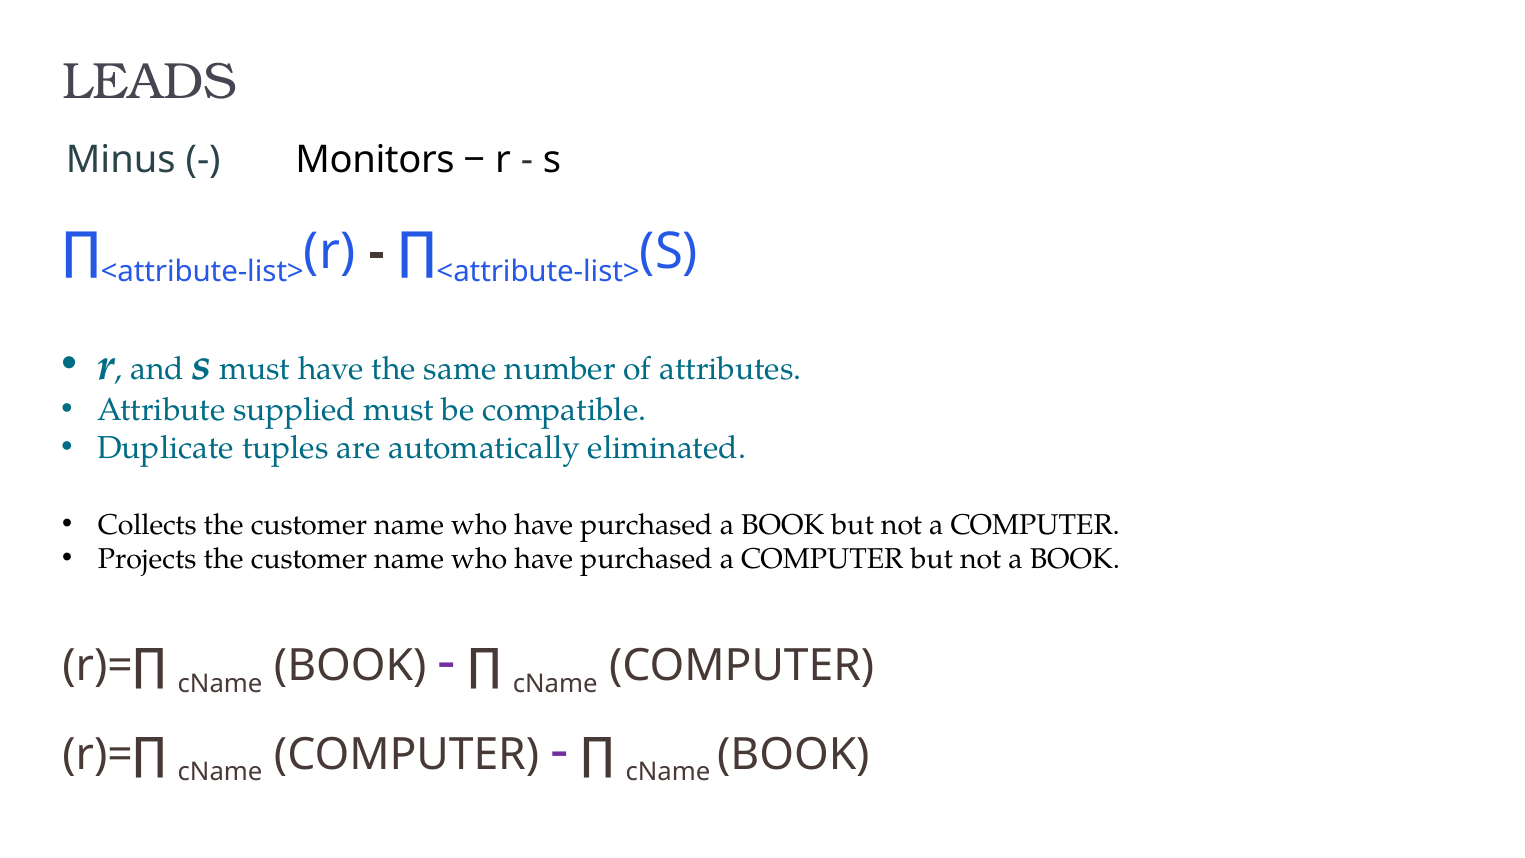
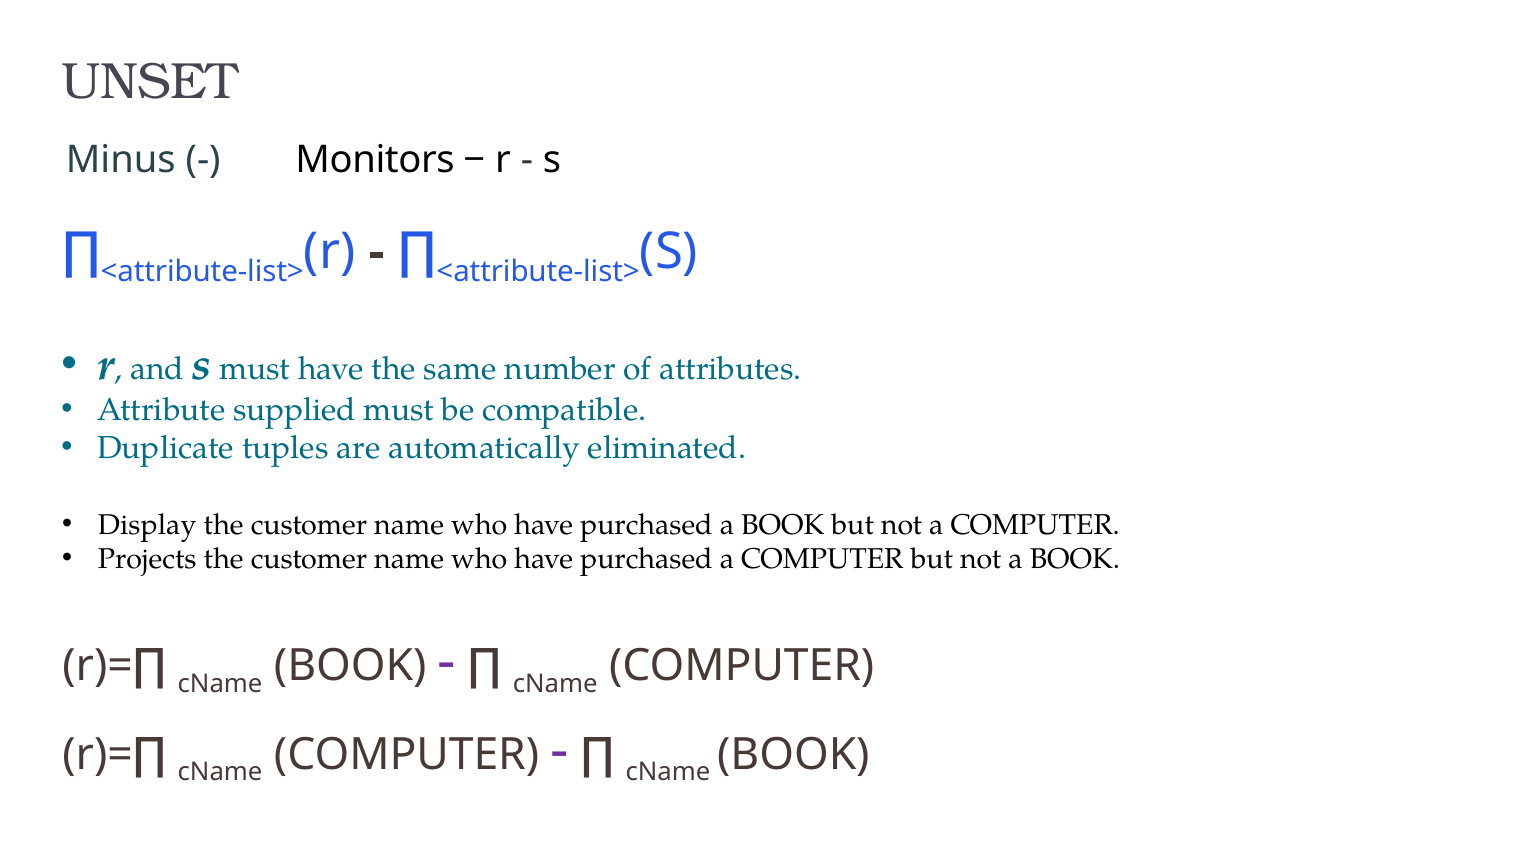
LEADS: LEADS -> UNSET (150, 82)
Collects: Collects -> Display (147, 525)
